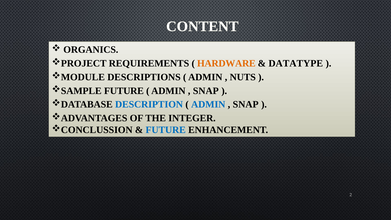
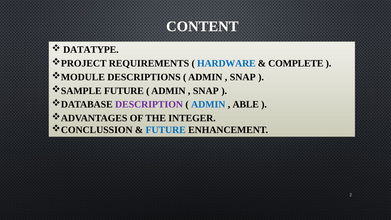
ORGANICS: ORGANICS -> DATATYPE (91, 50)
HARDWARE colour: orange -> blue (226, 63)
DATATYPE: DATATYPE -> COMPLETE (296, 63)
NUTS: NUTS -> SNAP (243, 77)
DESCRIPTION colour: blue -> purple (149, 104)
SNAP: SNAP -> ABLE (246, 104)
